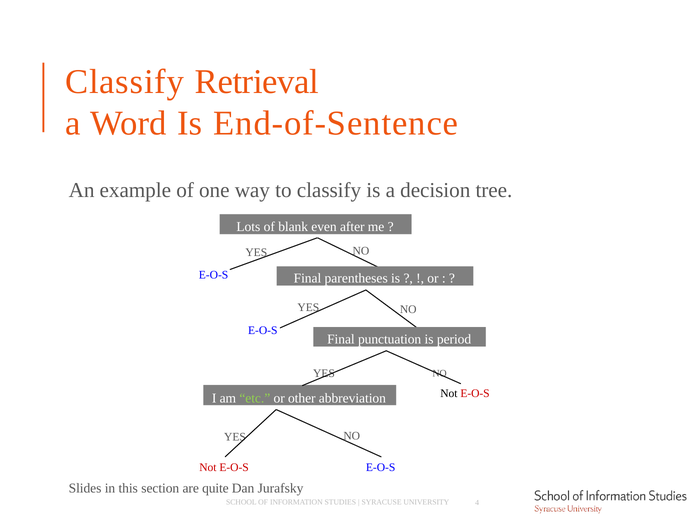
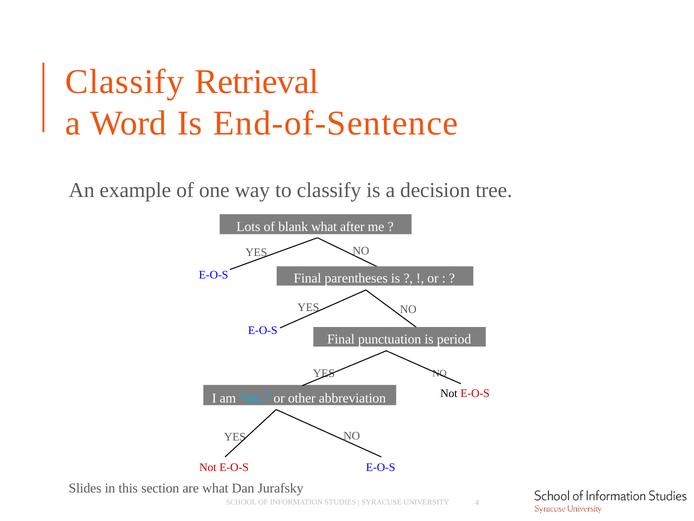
blank even: even -> what (324, 227)
etc colour: light green -> light blue (255, 398)
are quite: quite -> what (215, 488)
